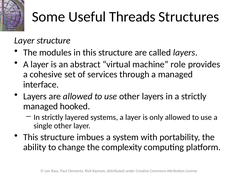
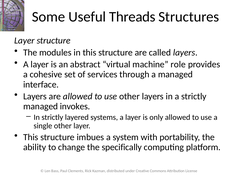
hooked: hooked -> invokes (75, 106)
complexity: complexity -> specifically (122, 147)
